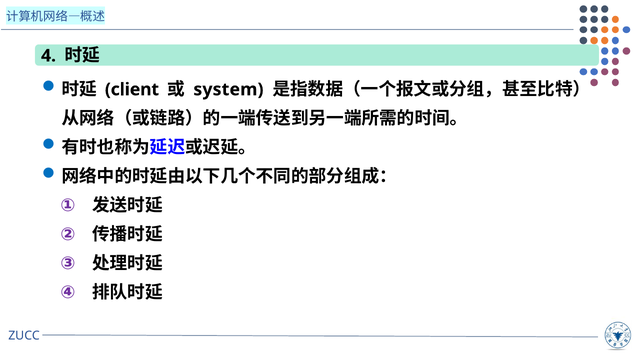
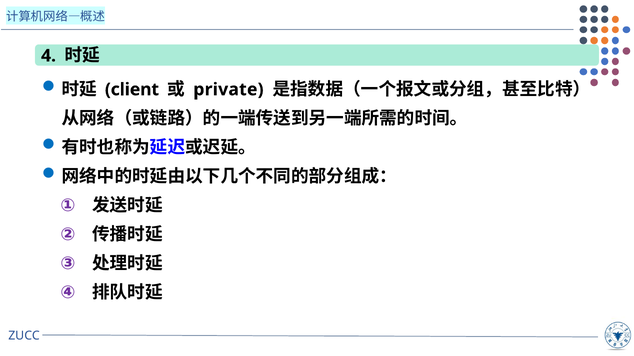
system: system -> private (228, 90)
